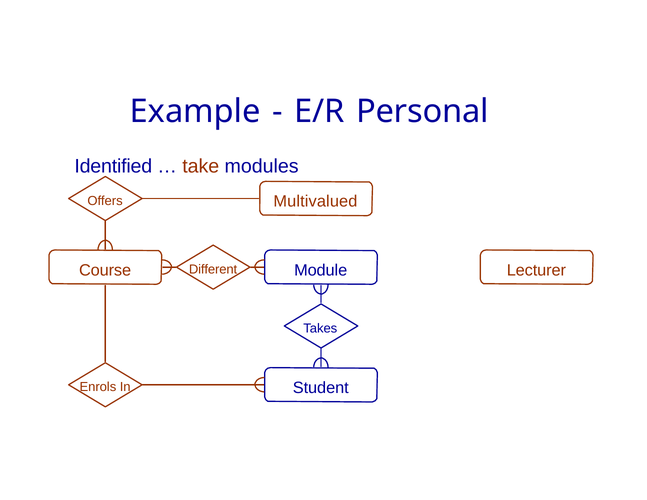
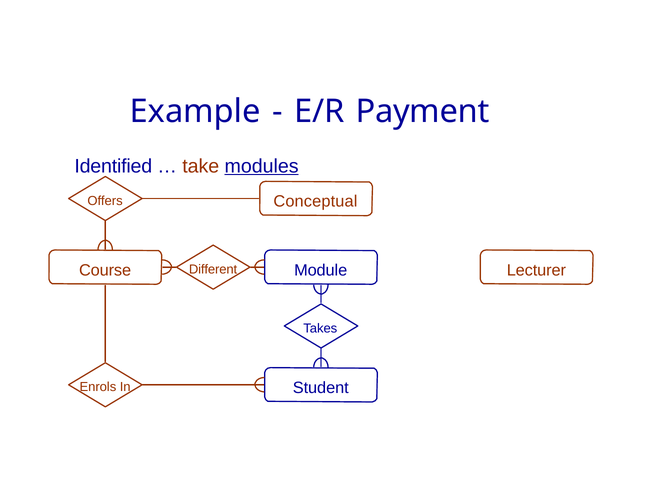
Personal: Personal -> Payment (422, 111)
modules underline: none -> present (262, 166)
Multivalued: Multivalued -> Conceptual (315, 202)
